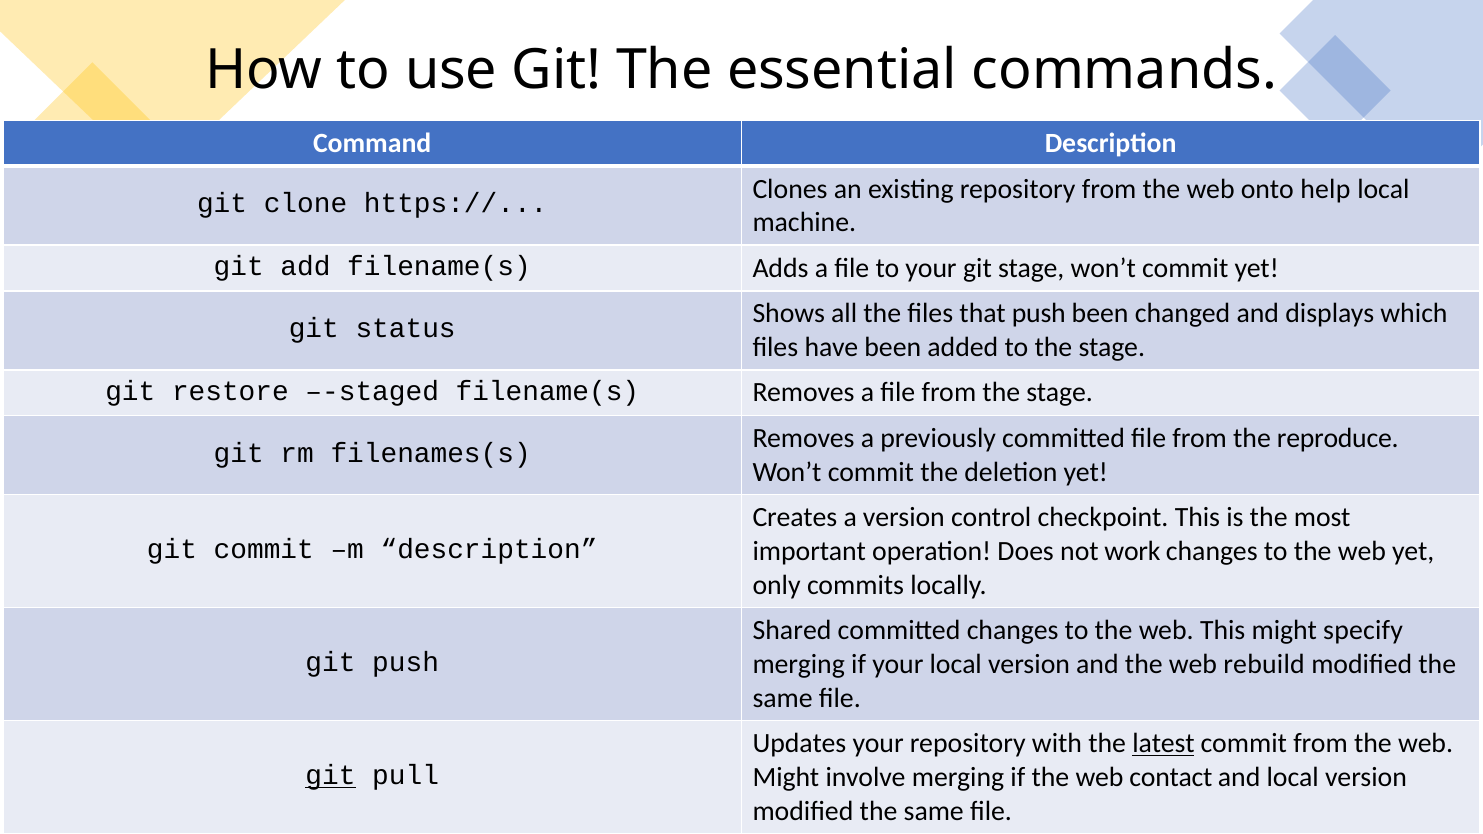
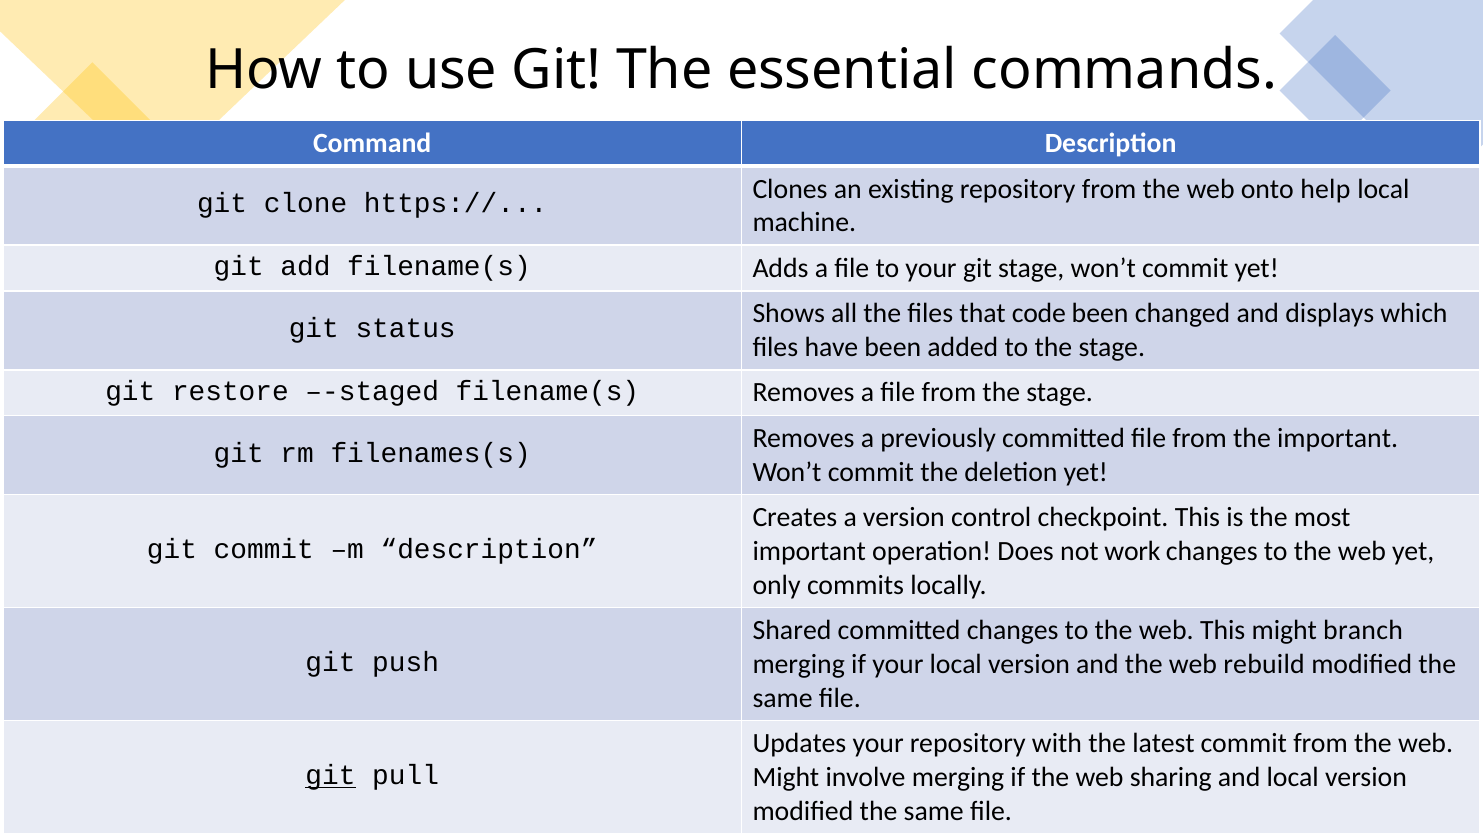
that push: push -> code (1039, 314)
the reproduce: reproduce -> important (1338, 439)
specify: specify -> branch (1363, 631)
latest underline: present -> none (1163, 744)
contact: contact -> sharing (1171, 778)
